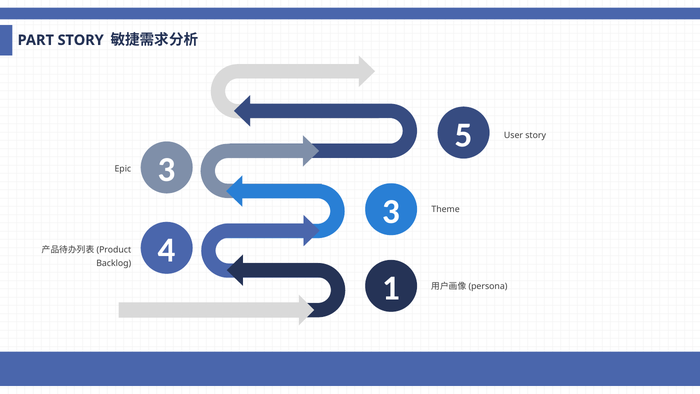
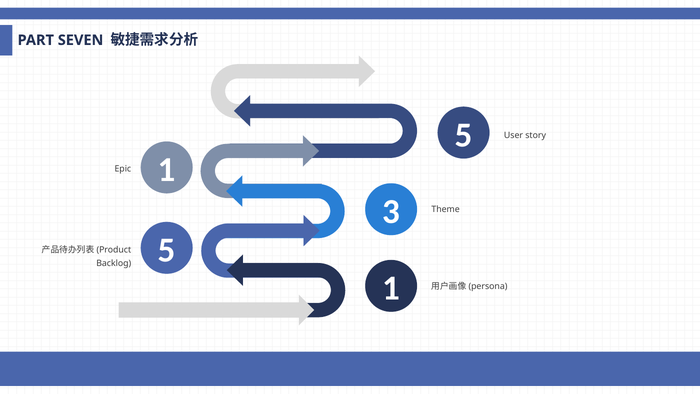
PART STORY: STORY -> SEVEN (81, 40)
Epic 3: 3 -> 1 (167, 170)
Backlog 4: 4 -> 5 (167, 250)
